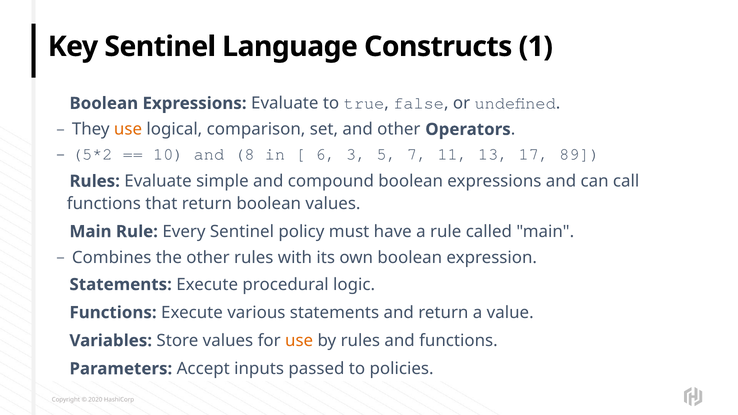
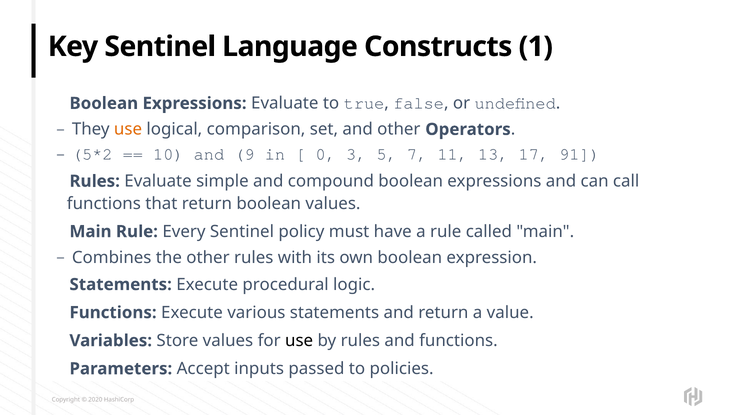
8: 8 -> 9 (244, 154)
6: 6 -> 0 (326, 154)
89: 89 -> 91 (580, 154)
use colour: orange -> black (299, 341)
